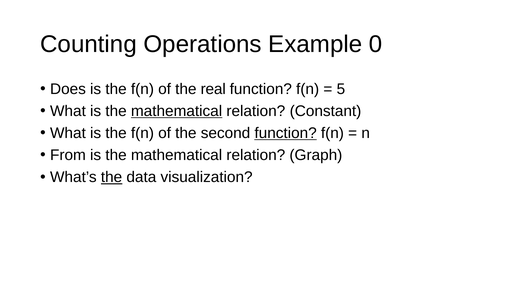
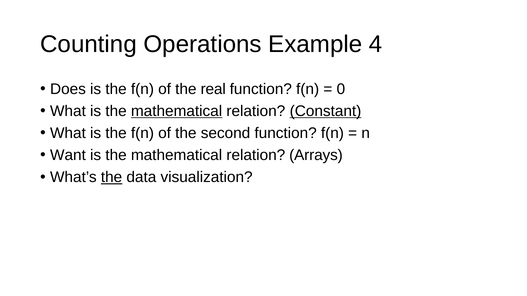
0: 0 -> 4 (376, 44)
5: 5 -> 0 (341, 89)
Constant underline: none -> present (326, 111)
function underline: present -> none (286, 133)
From: From -> Want (68, 155)
Graph: Graph -> Arrays (316, 155)
